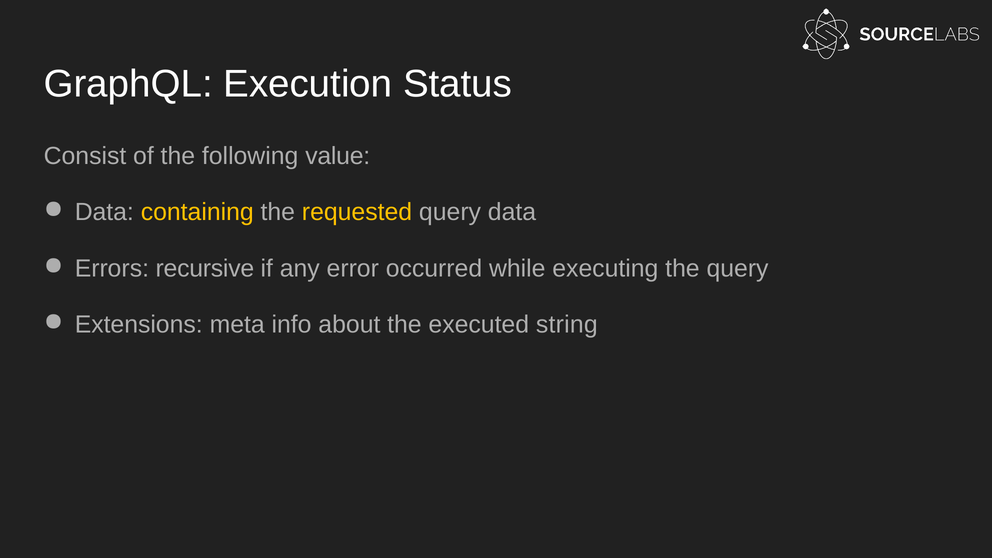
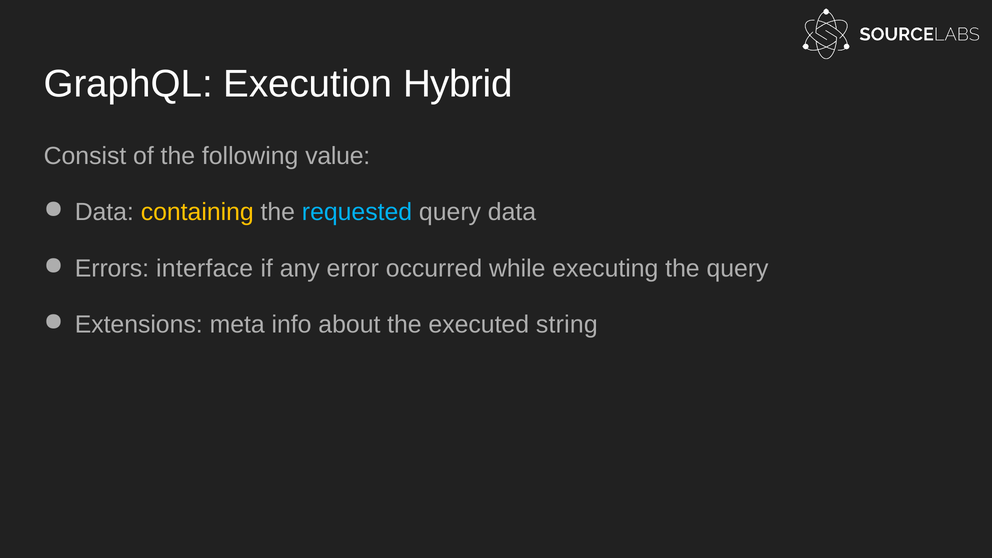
Status: Status -> Hybrid (458, 84)
requested colour: yellow -> light blue (357, 212)
recursive: recursive -> interface (205, 268)
